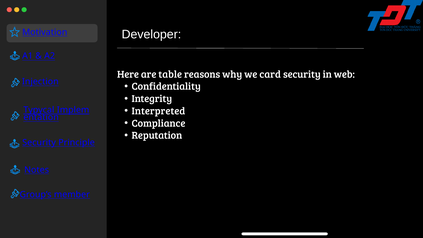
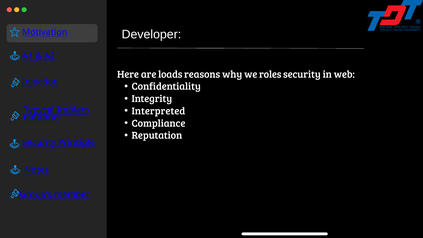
table: table -> loads (170, 74)
card: card -> roles (270, 74)
